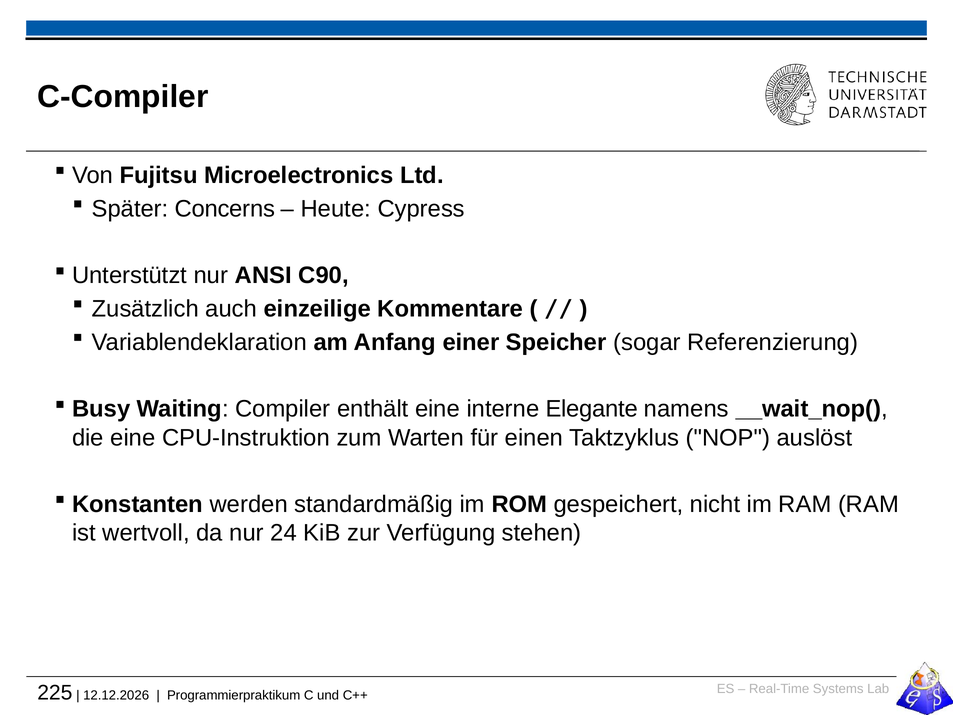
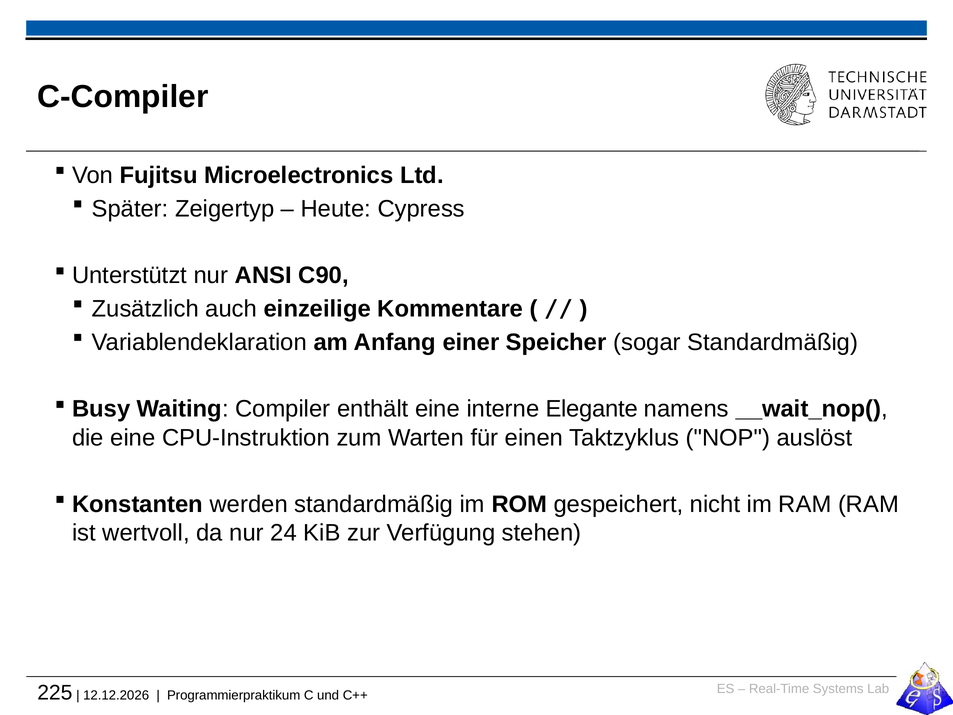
Concerns: Concerns -> Zeigertyp (225, 209)
sogar Referenzierung: Referenzierung -> Standardmäßig (773, 342)
